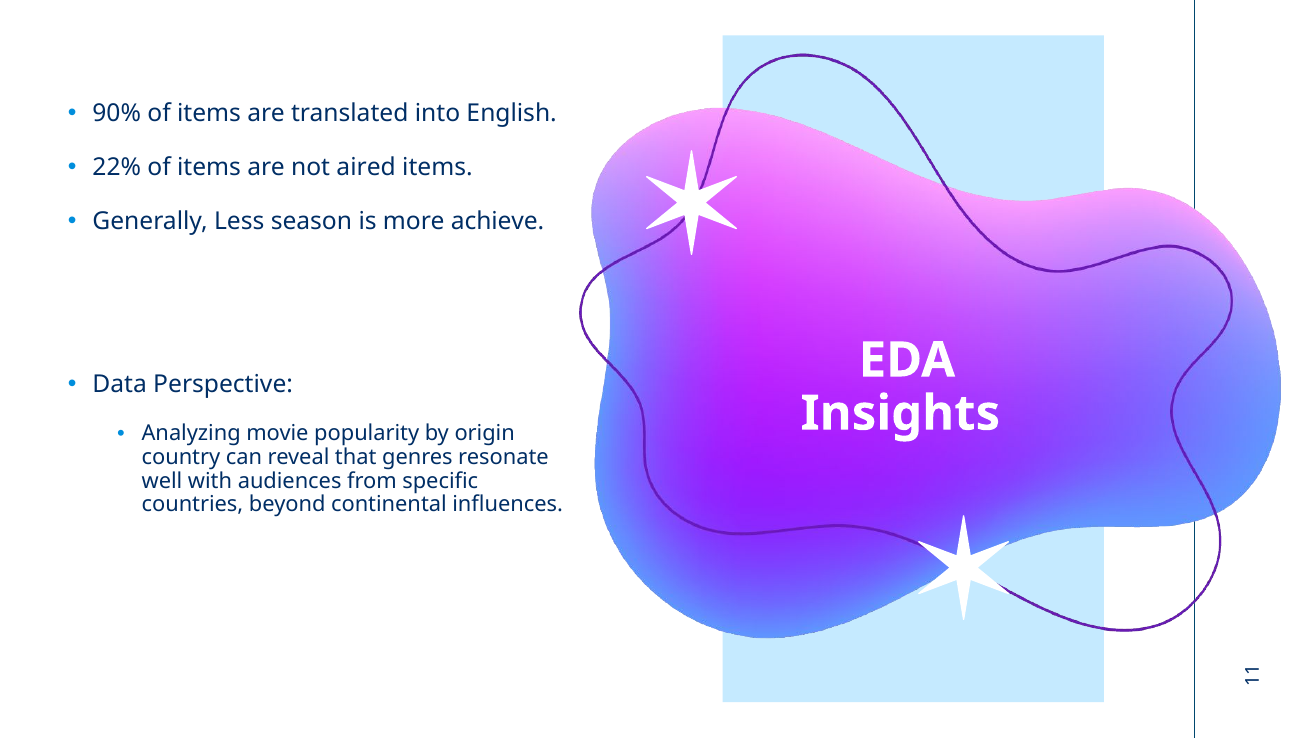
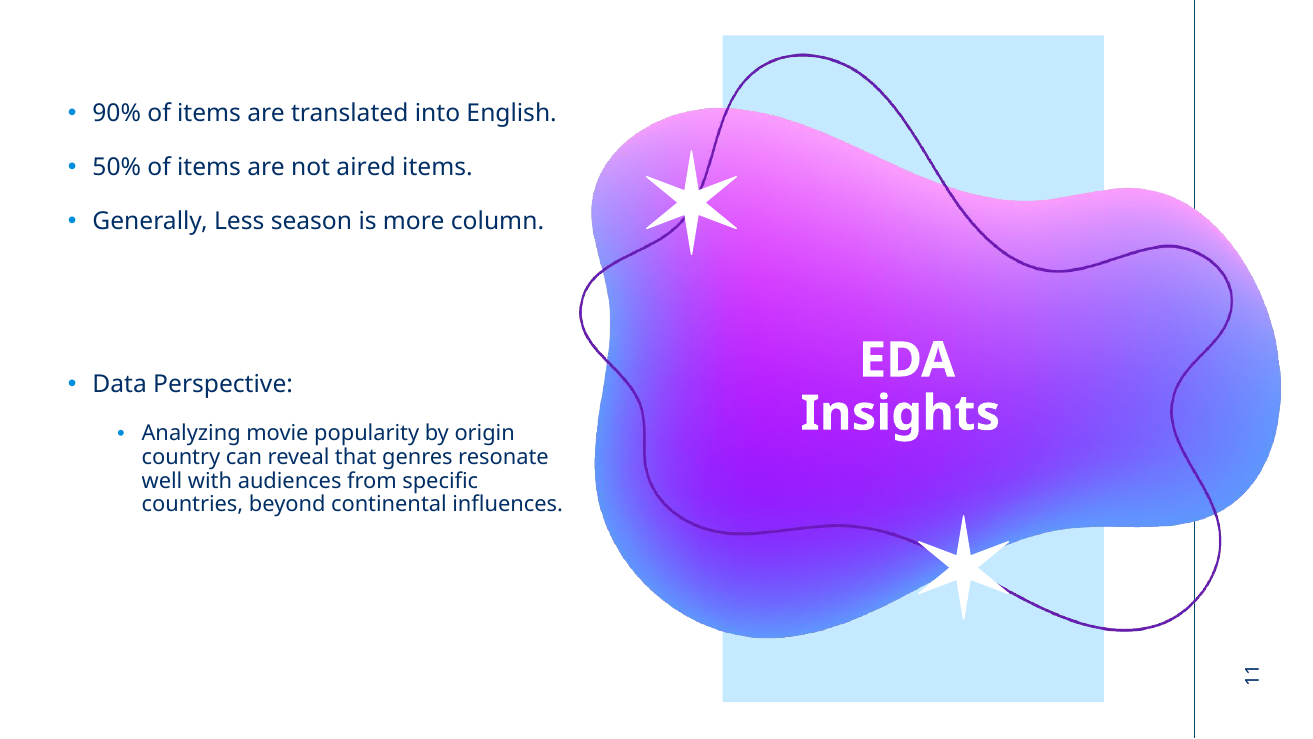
22%: 22% -> 50% (117, 168)
achieve: achieve -> column (497, 222)
